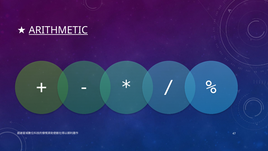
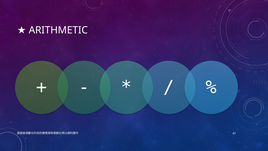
ARITHMETIC underline: present -> none (58, 30)
